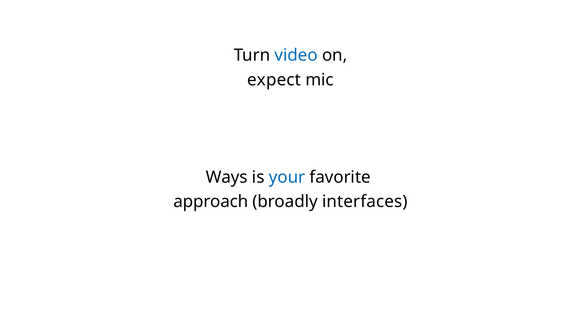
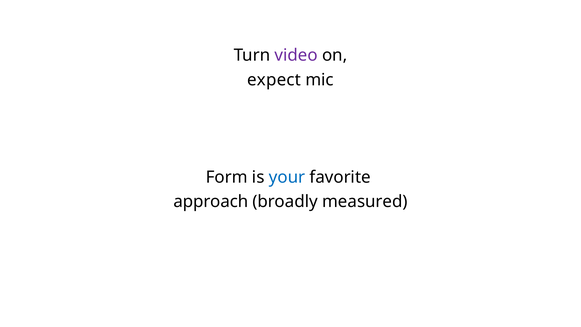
video colour: blue -> purple (296, 55)
Ways: Ways -> Form (227, 177)
interfaces: interfaces -> measured (365, 202)
